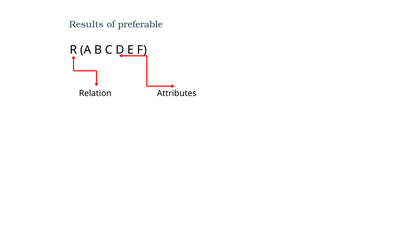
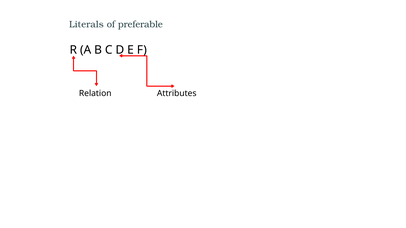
Results: Results -> Literals (86, 24)
